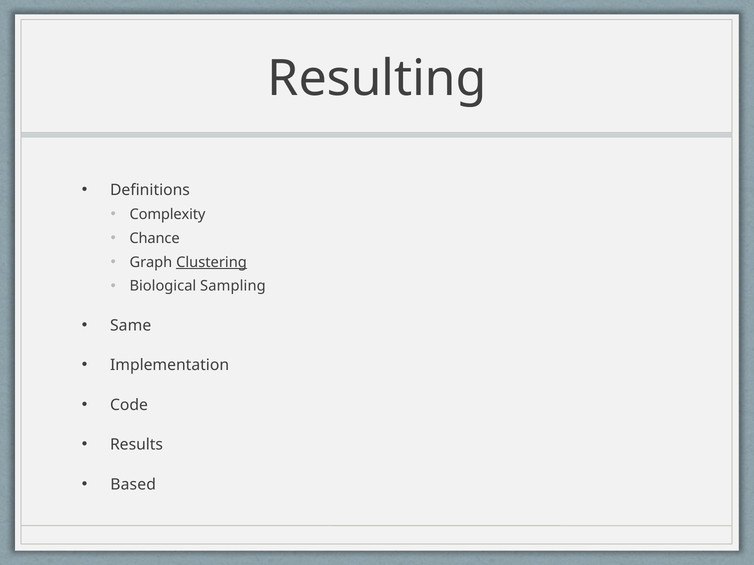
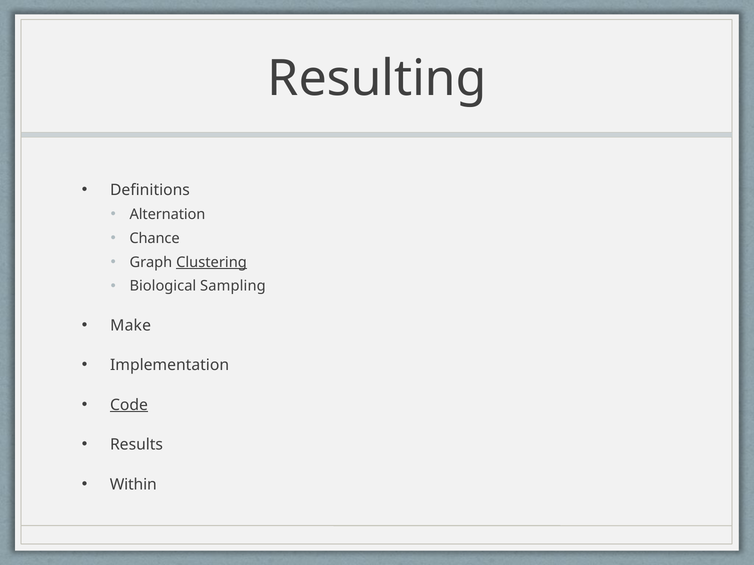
Complexity: Complexity -> Alternation (167, 215)
Same: Same -> Make (131, 326)
Code underline: none -> present (129, 405)
Based: Based -> Within (133, 485)
